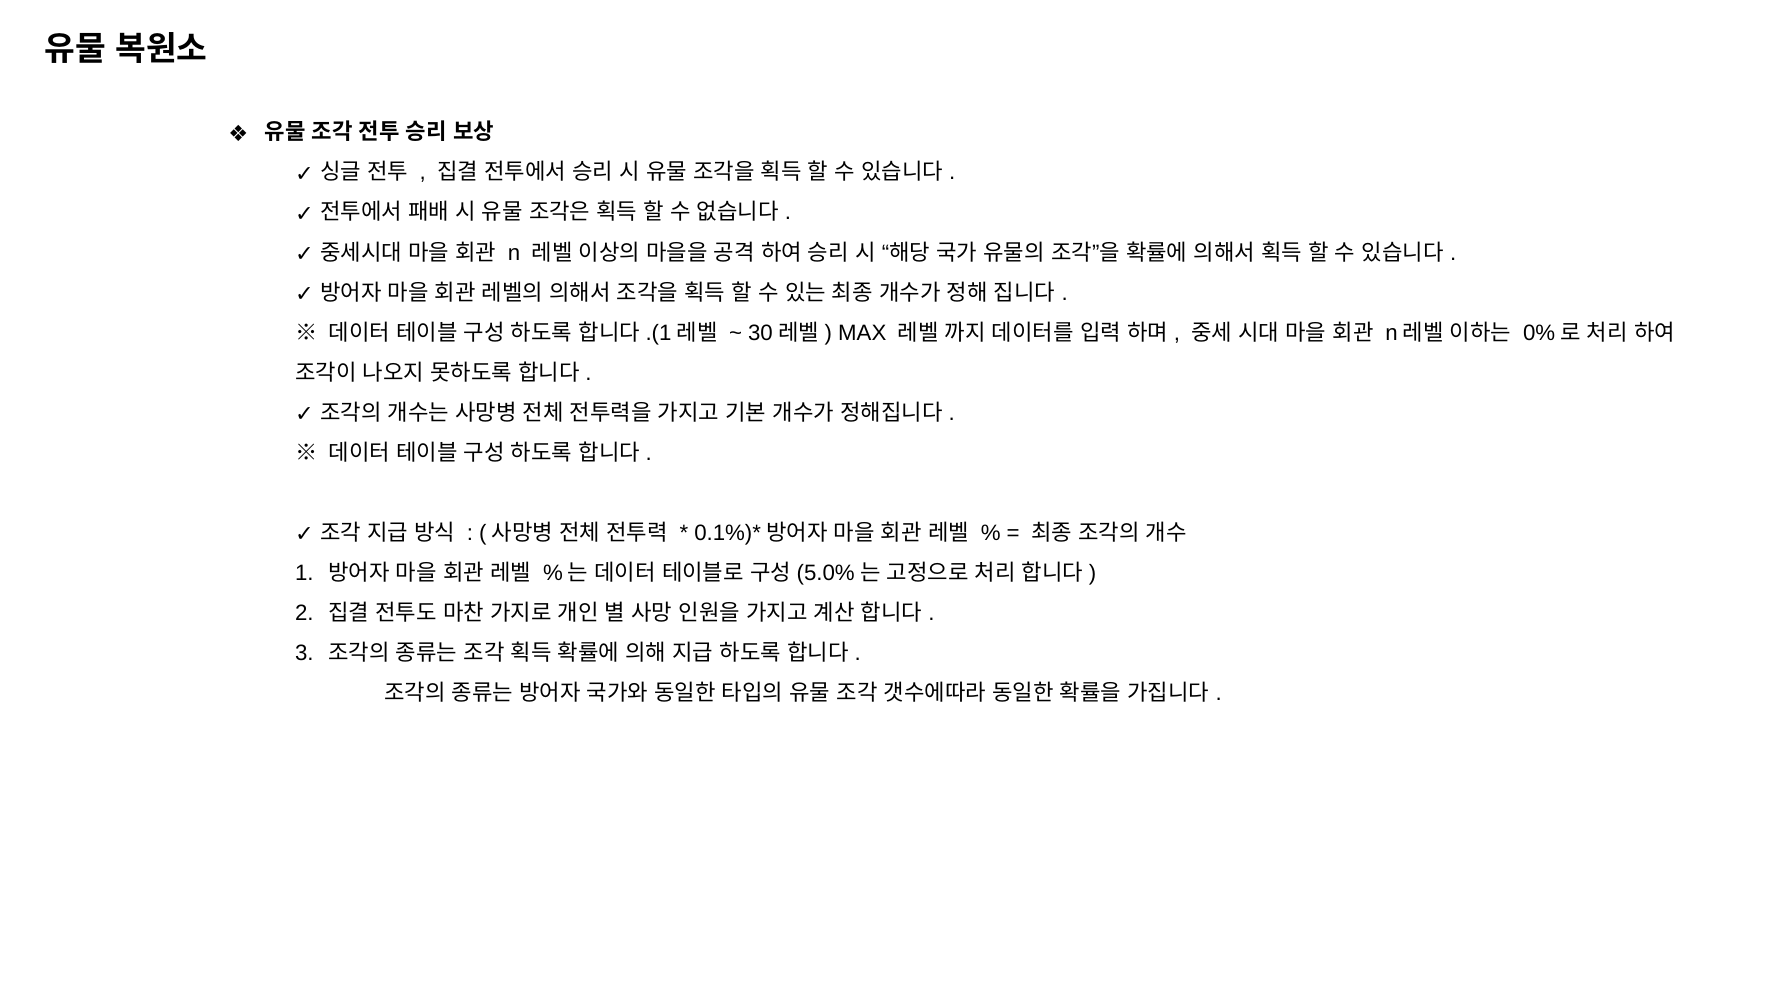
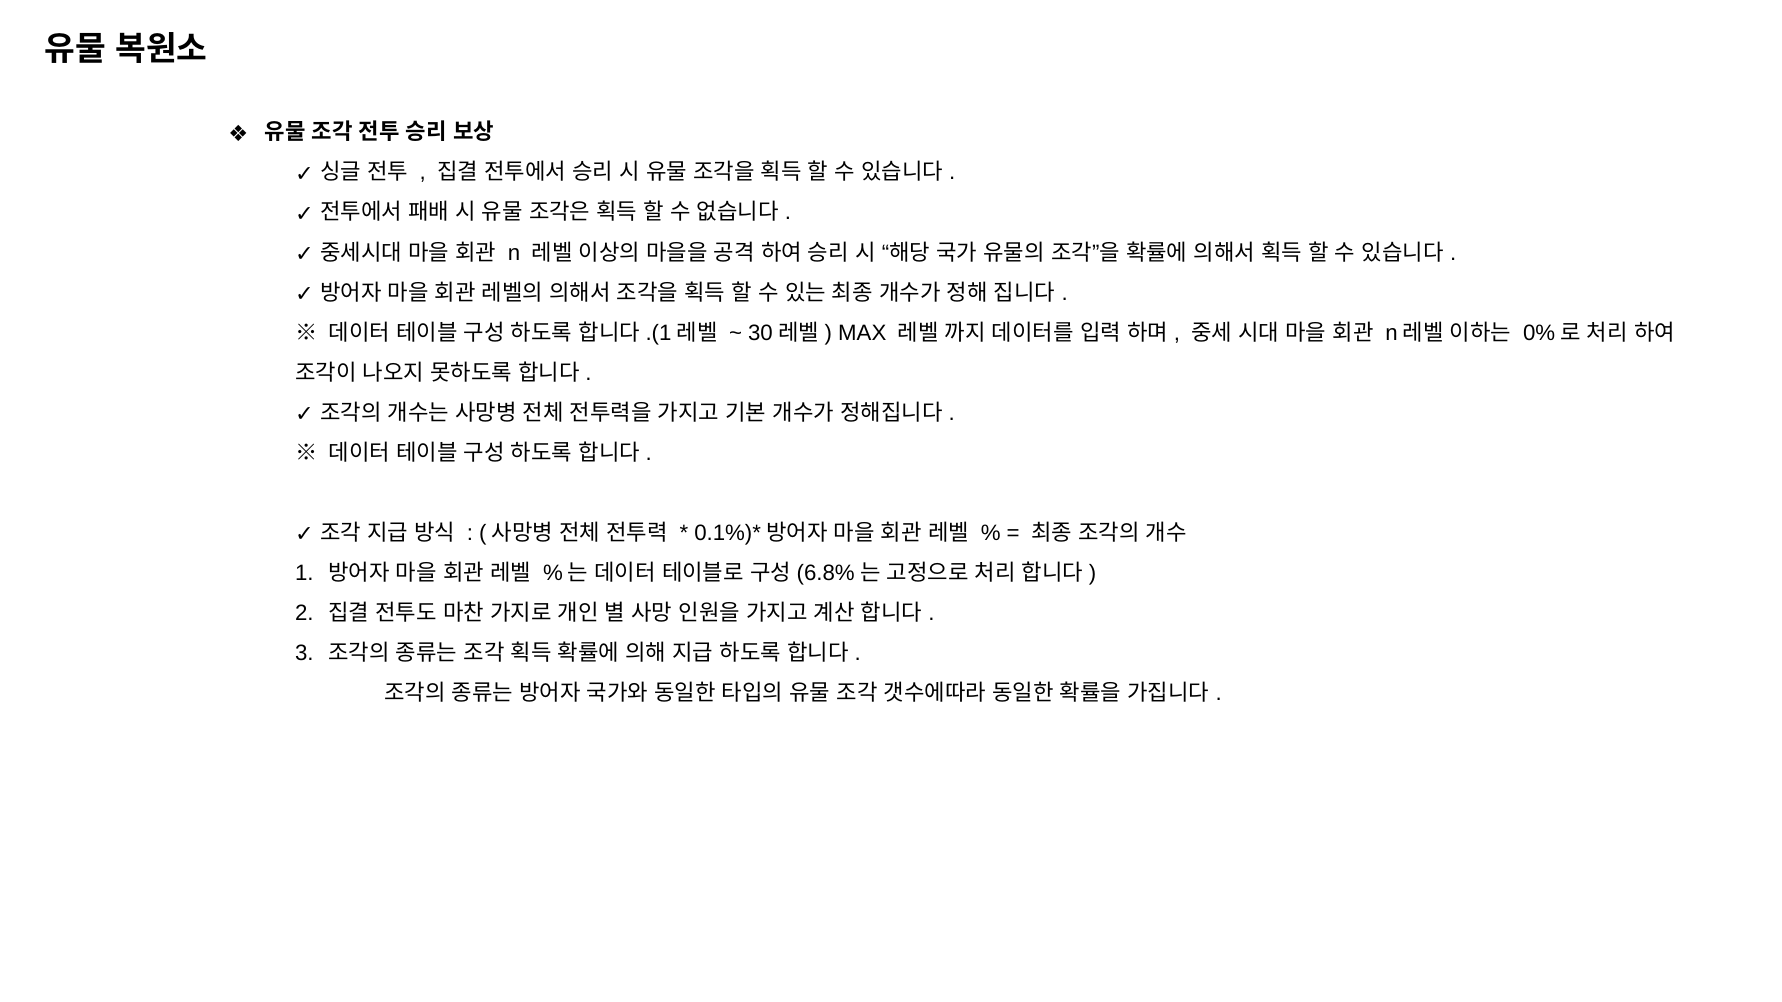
5.0%: 5.0% -> 6.8% (826, 574)
